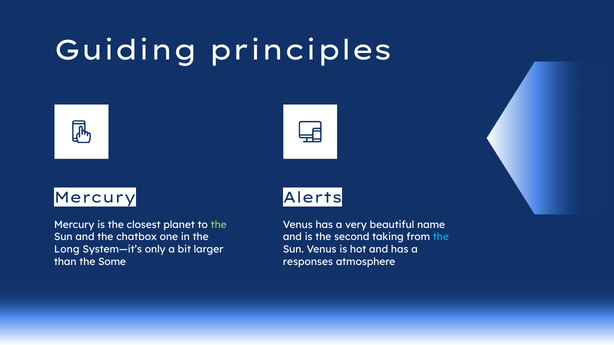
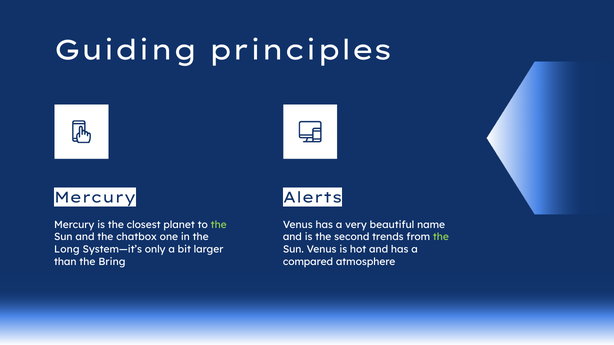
taking: taking -> trends (388, 237)
the colour: light blue -> light green (441, 237)
Some: Some -> Bring (112, 262)
responses: responses -> compared (308, 262)
